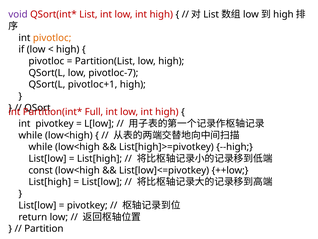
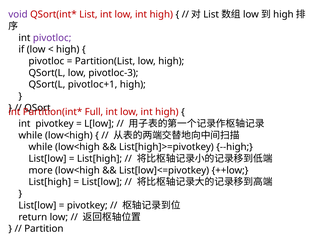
pivotloc colour: orange -> purple (52, 38)
pivotloc-7: pivotloc-7 -> pivotloc-3 (113, 73)
const: const -> more (41, 170)
